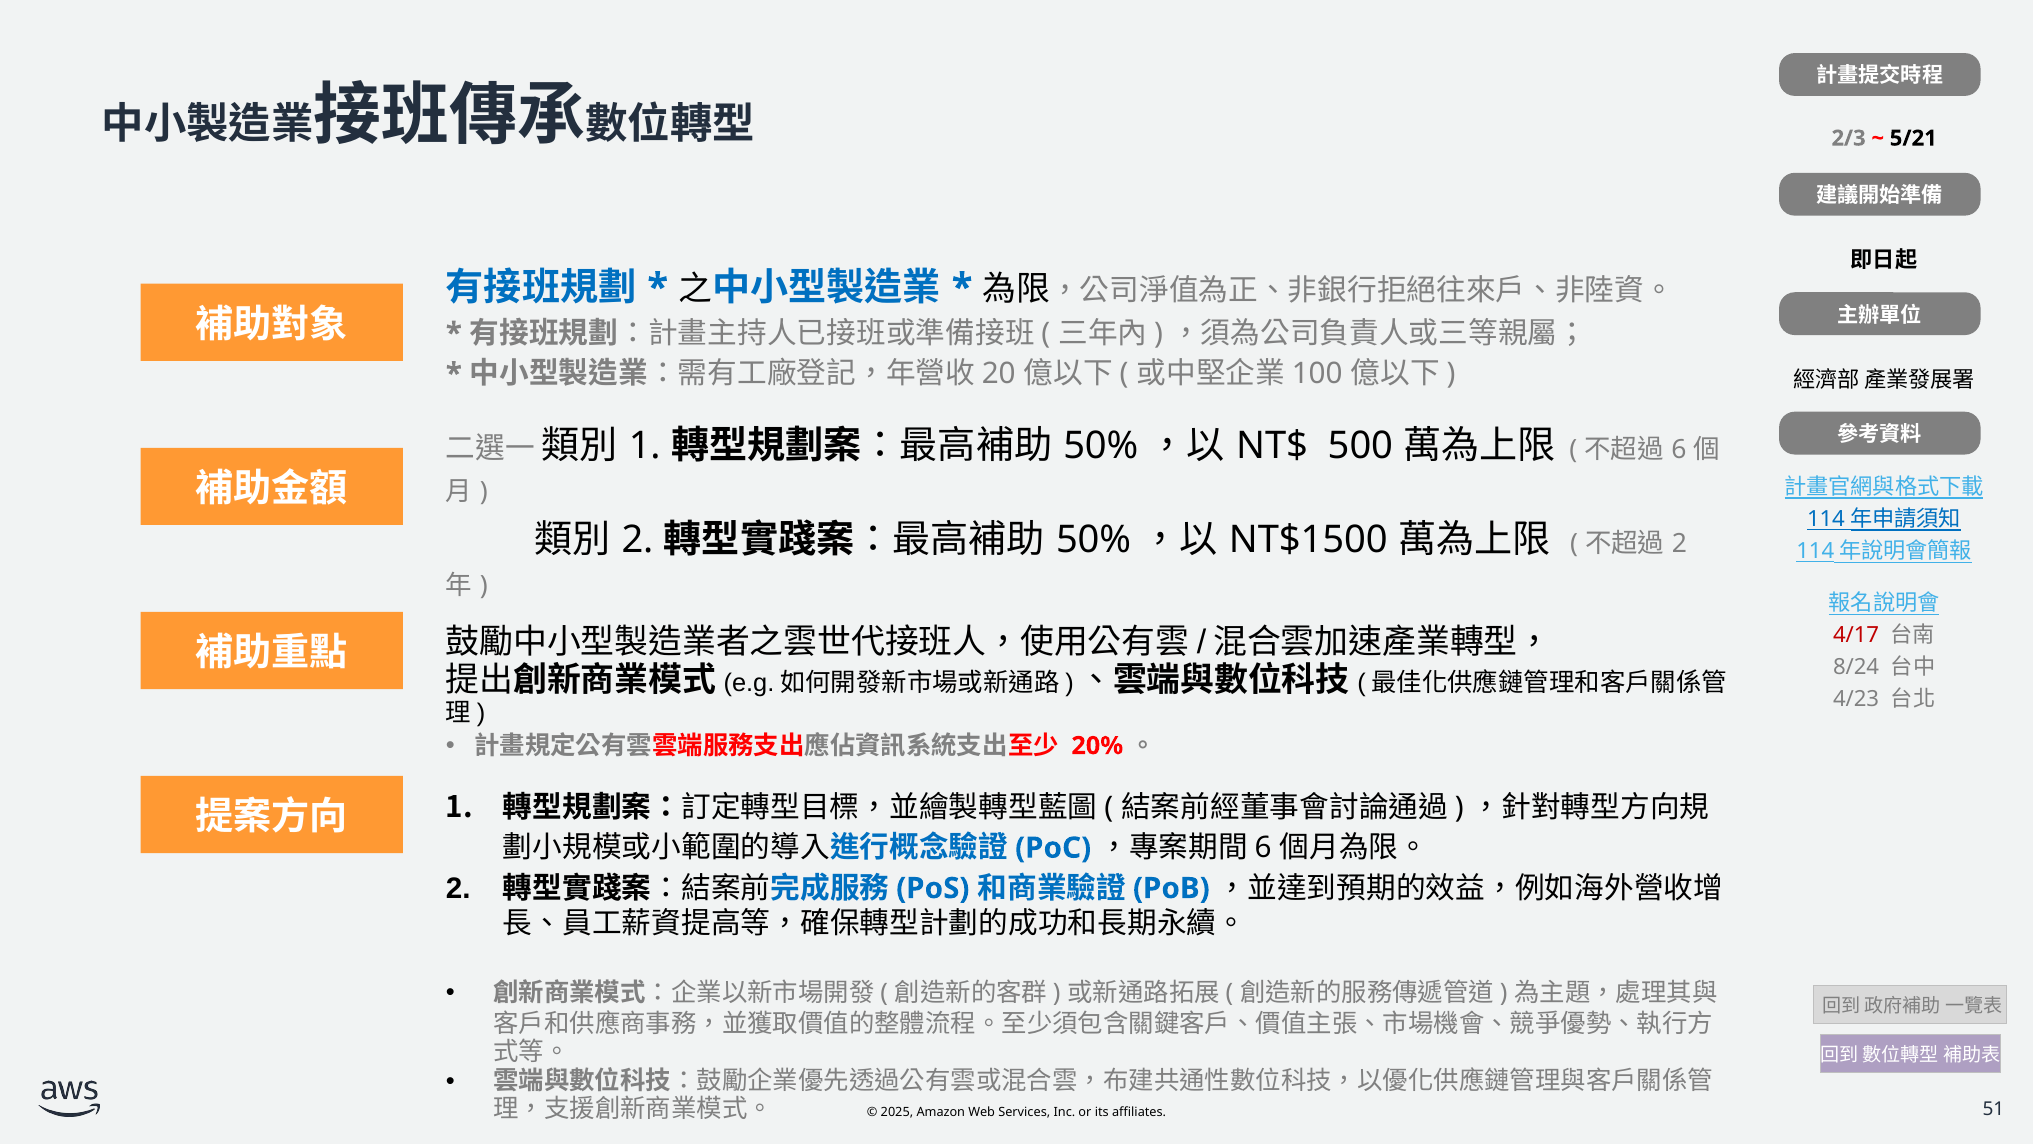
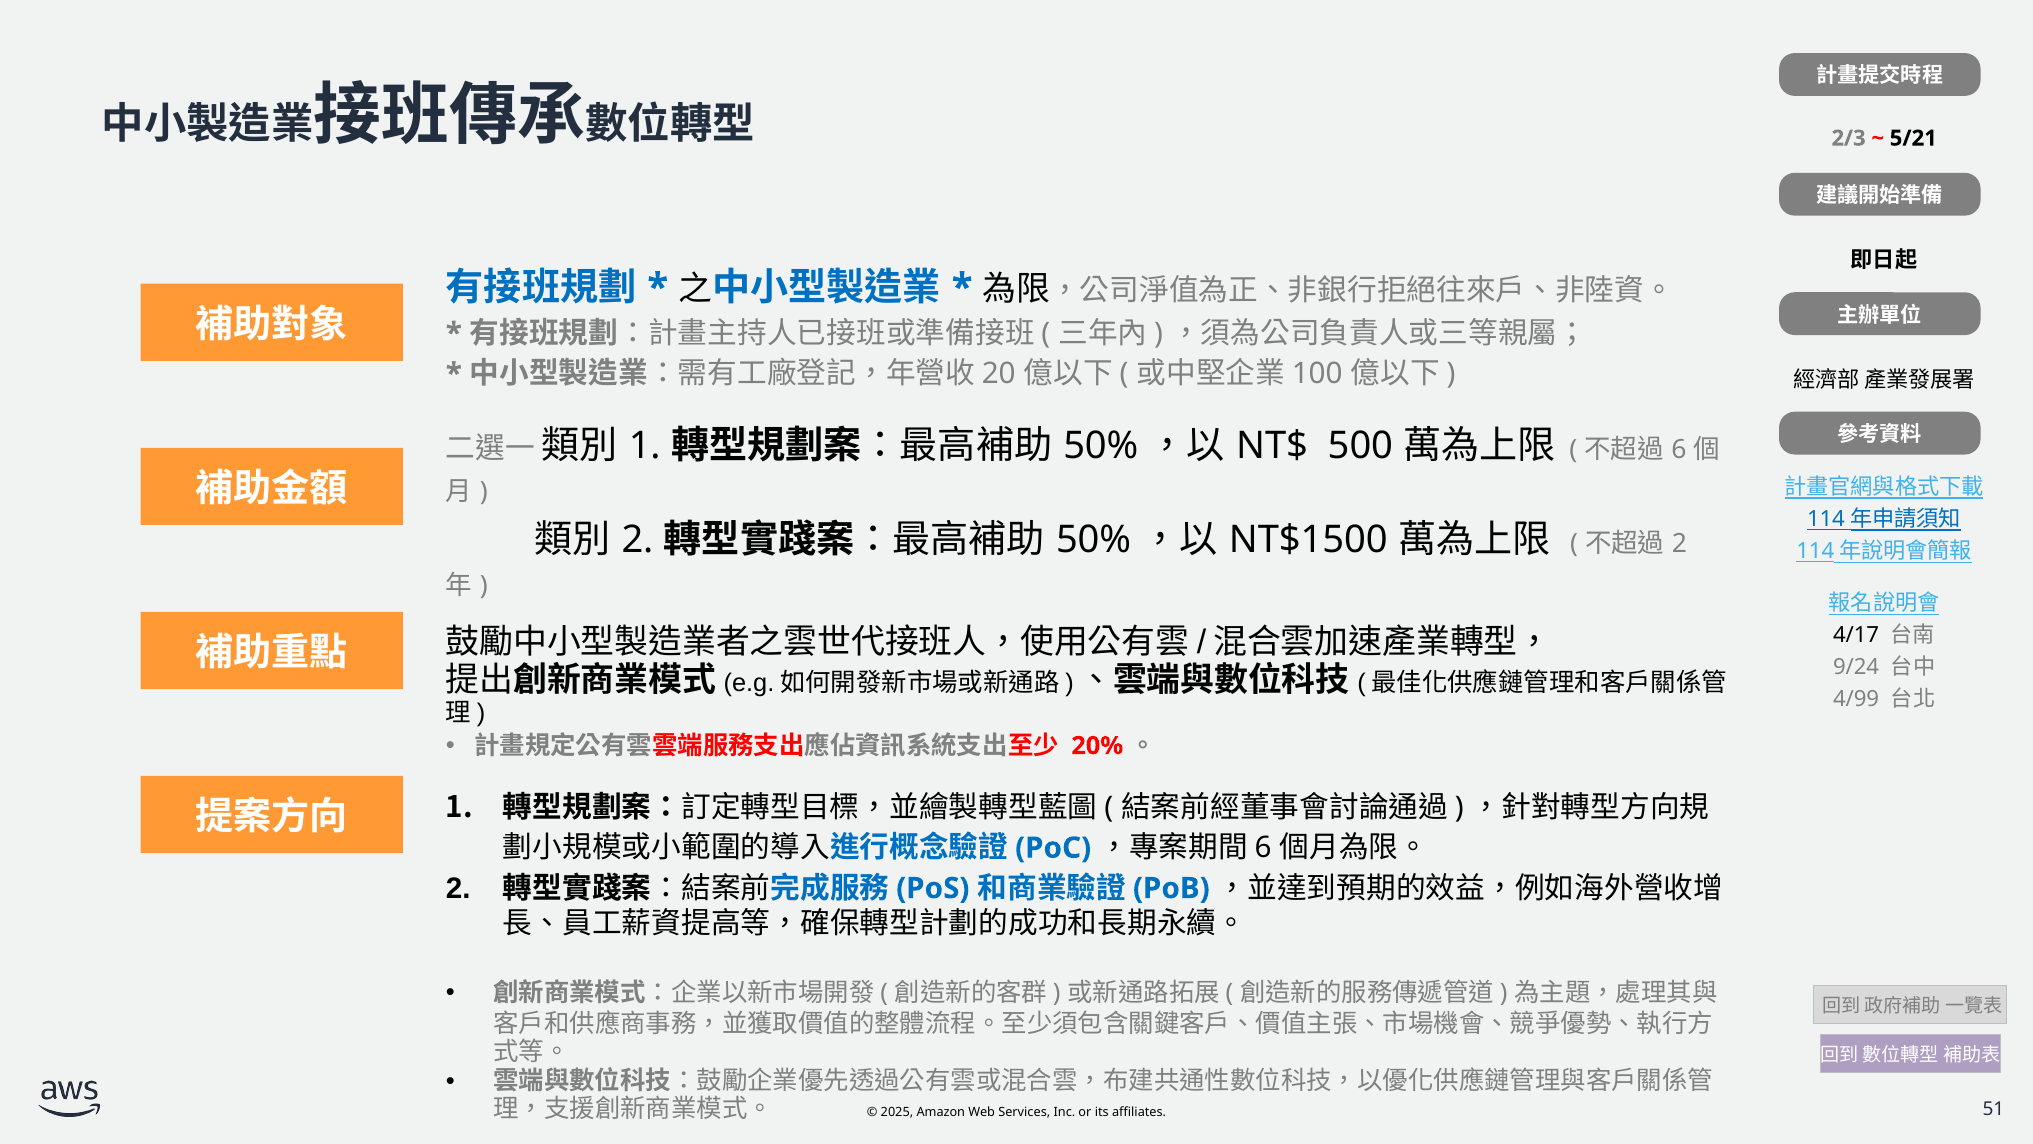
4/17 colour: red -> black (1856, 635)
8/24: 8/24 -> 9/24 (1856, 667)
4/23: 4/23 -> 4/99 (1856, 699)
